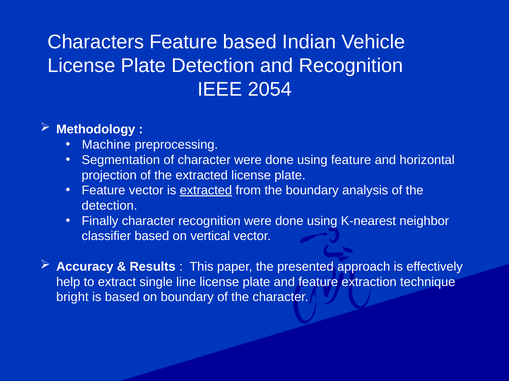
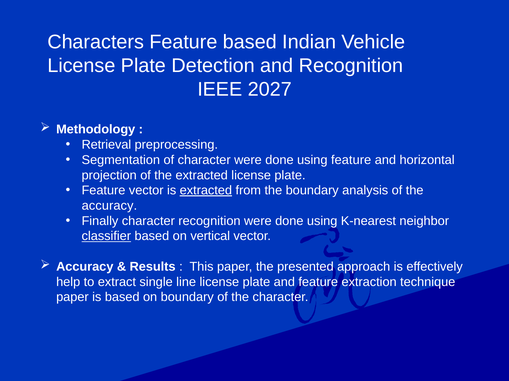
2054: 2054 -> 2027 (270, 90)
Machine: Machine -> Retrieval (106, 145)
detection: detection -> accuracy (109, 206)
classifier underline: none -> present (106, 237)
bright: bright -> paper (72, 298)
